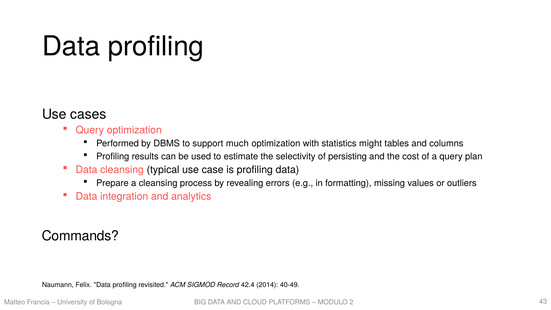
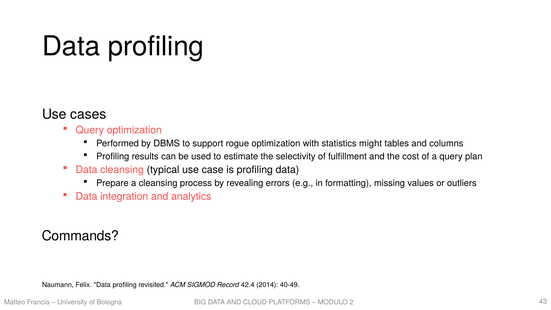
much: much -> rogue (237, 144)
persisting: persisting -> fulfillment (347, 156)
